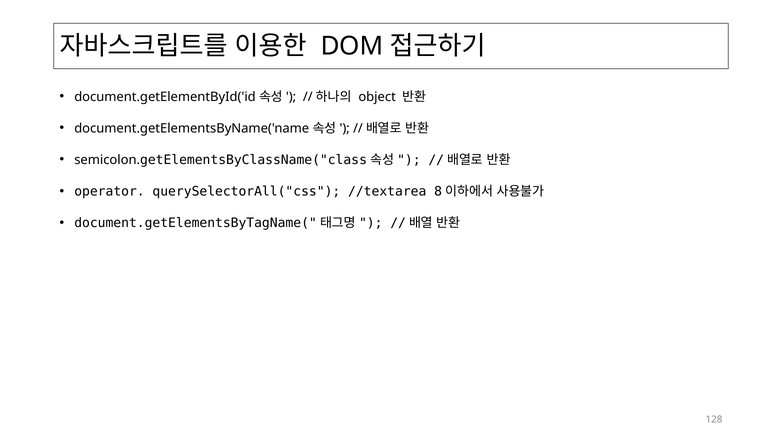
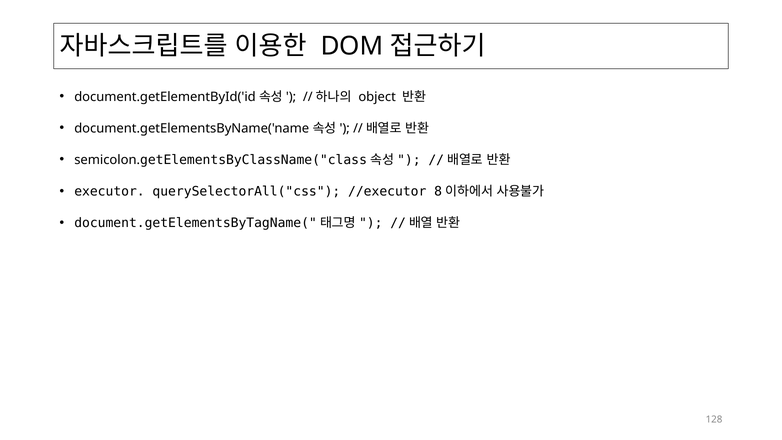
operator: operator -> executor (109, 191)
//textarea: //textarea -> //executor (387, 191)
